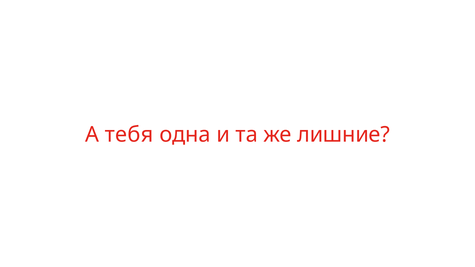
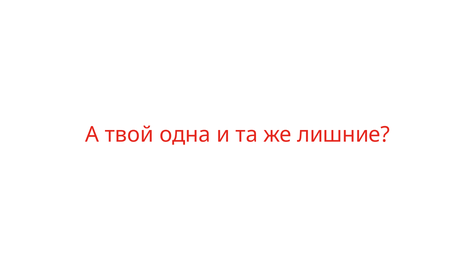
тебя: тебя -> твой (129, 135)
